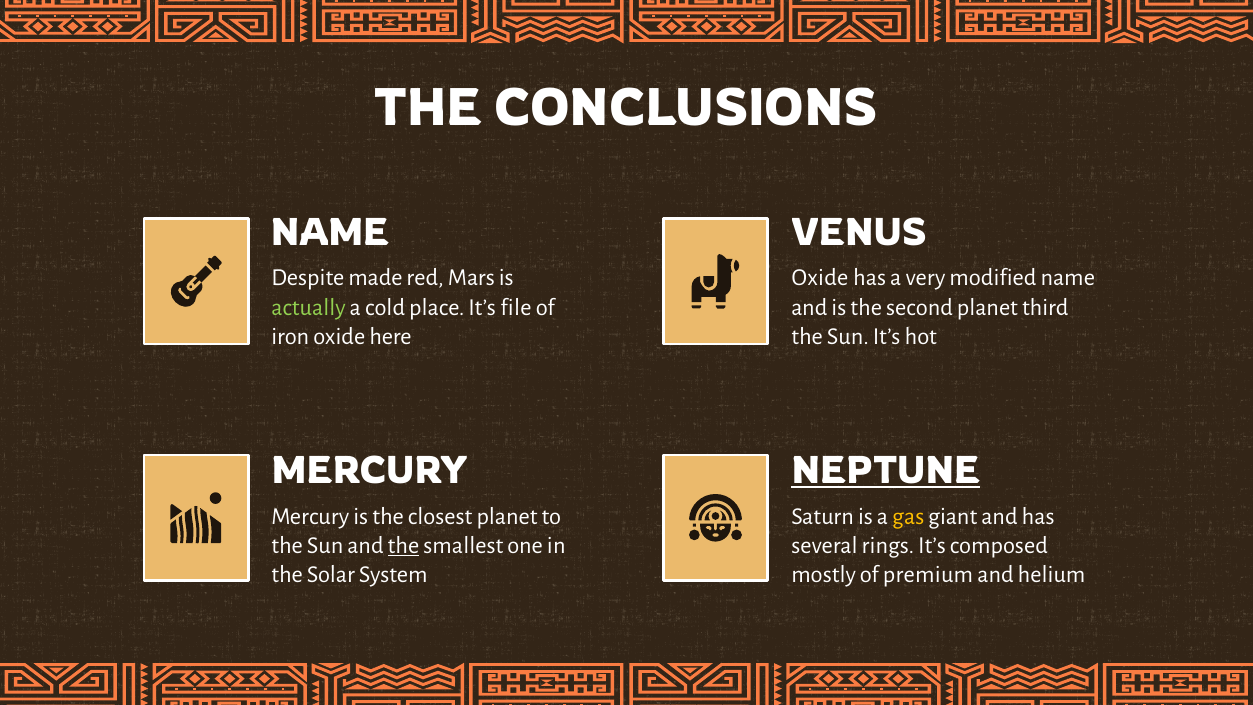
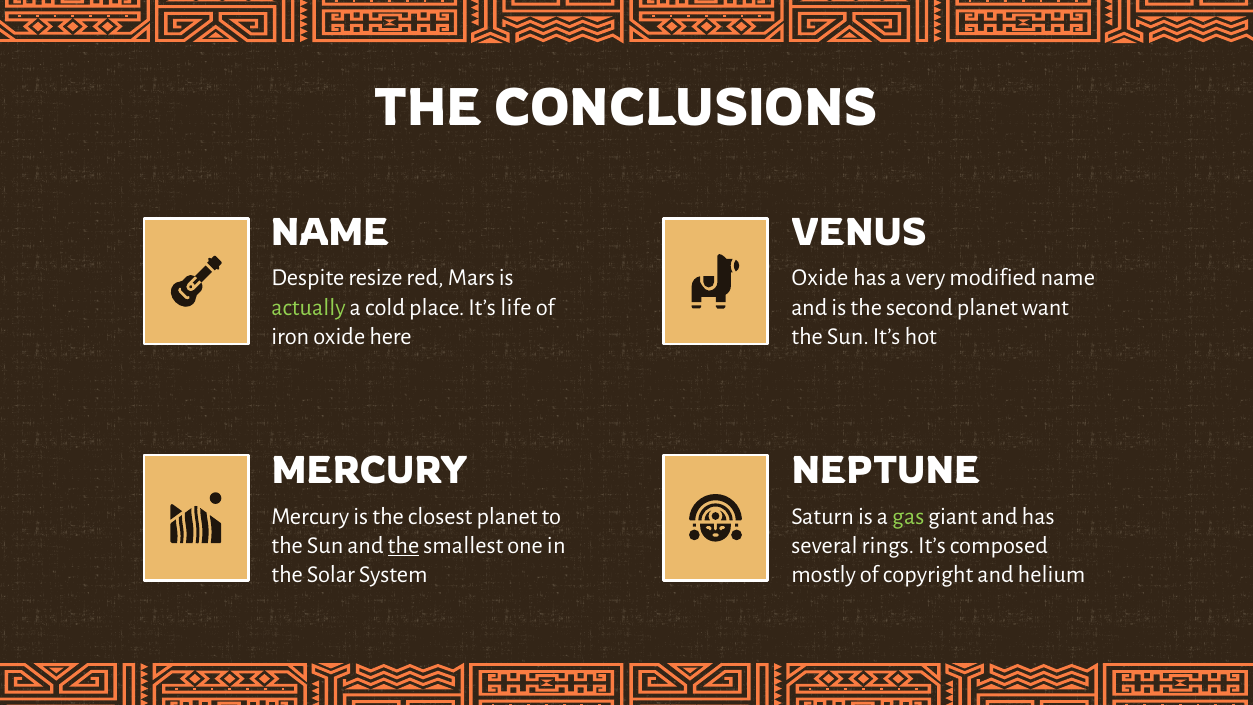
made: made -> resize (375, 278)
file: file -> life (516, 307)
third: third -> want (1045, 307)
NEPTUNE underline: present -> none (886, 471)
gas colour: yellow -> light green (908, 516)
premium: premium -> copyright (928, 574)
